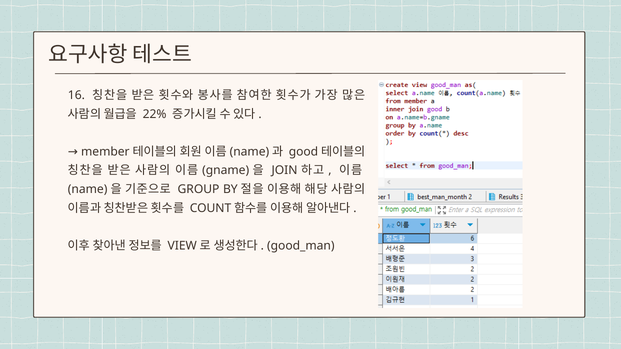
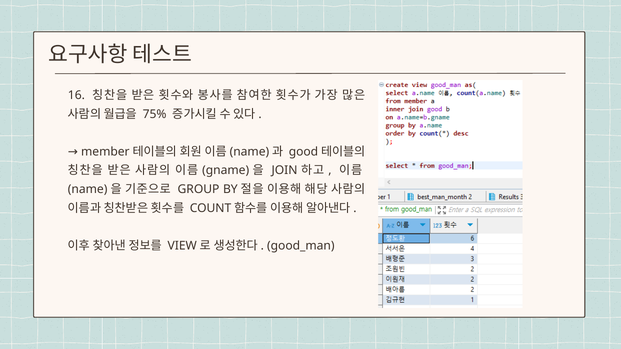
22%: 22% -> 75% (155, 114)
